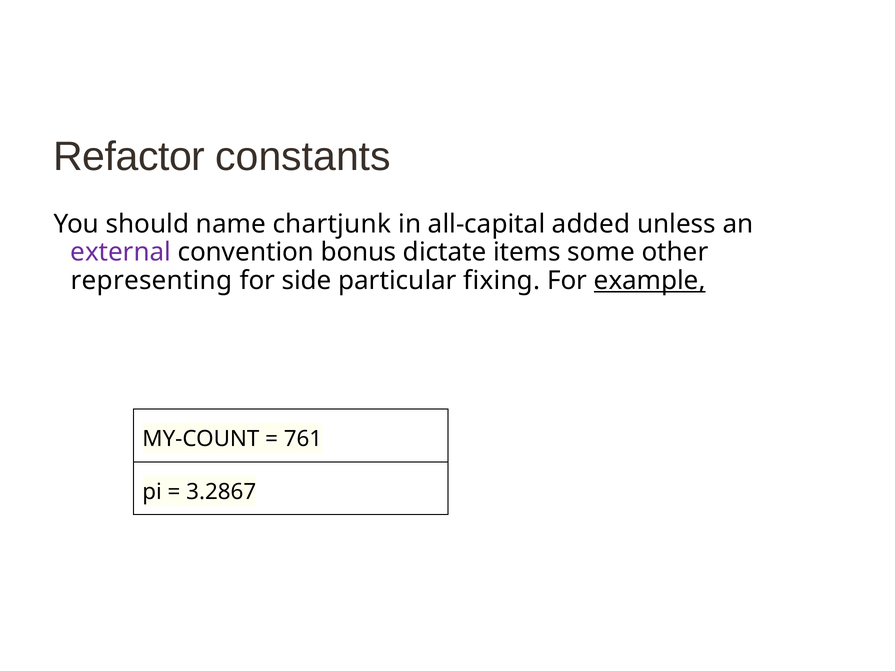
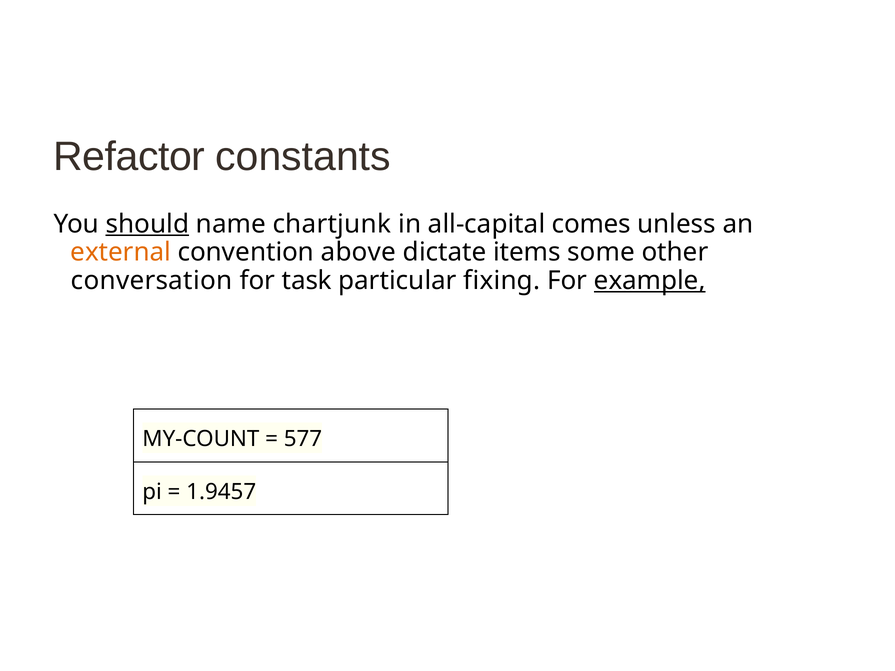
should underline: none -> present (147, 224)
added: added -> comes (591, 224)
external colour: purple -> orange (121, 252)
bonus: bonus -> above (358, 252)
representing: representing -> conversation (152, 281)
side: side -> task (307, 281)
761: 761 -> 577 (303, 439)
3.2867: 3.2867 -> 1.9457 (221, 492)
